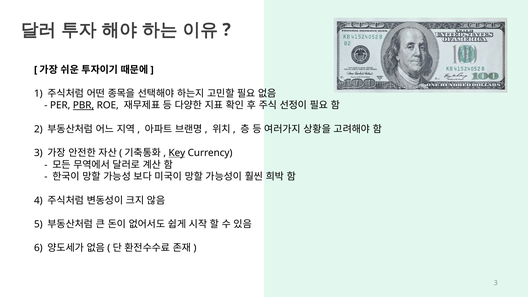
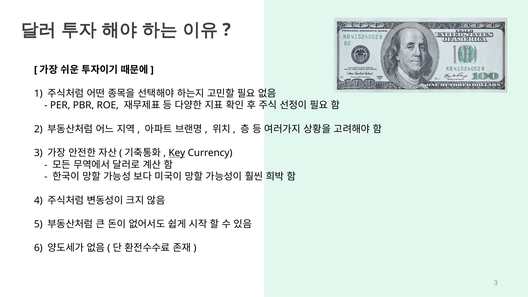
PBR underline: present -> none (84, 105)
